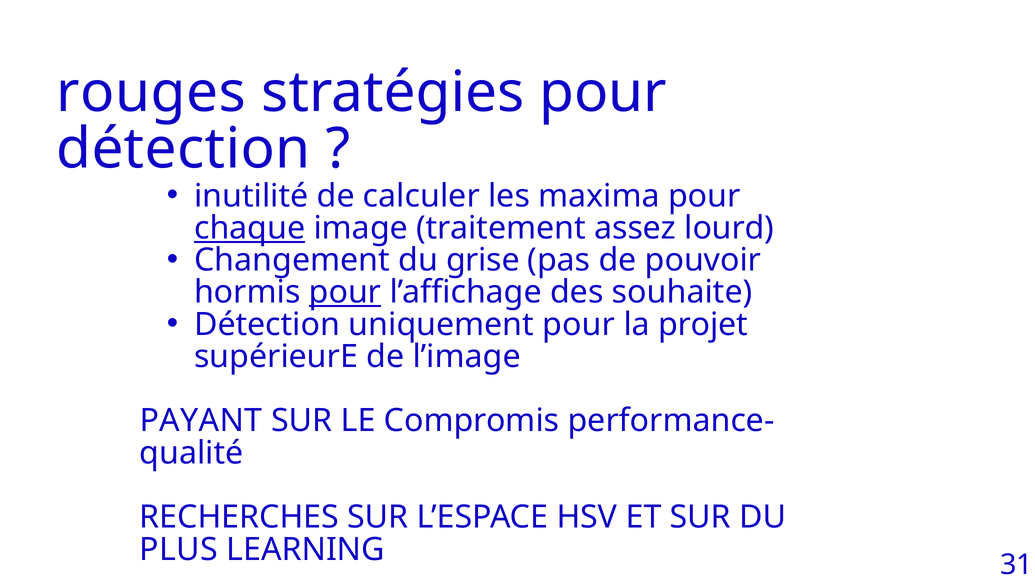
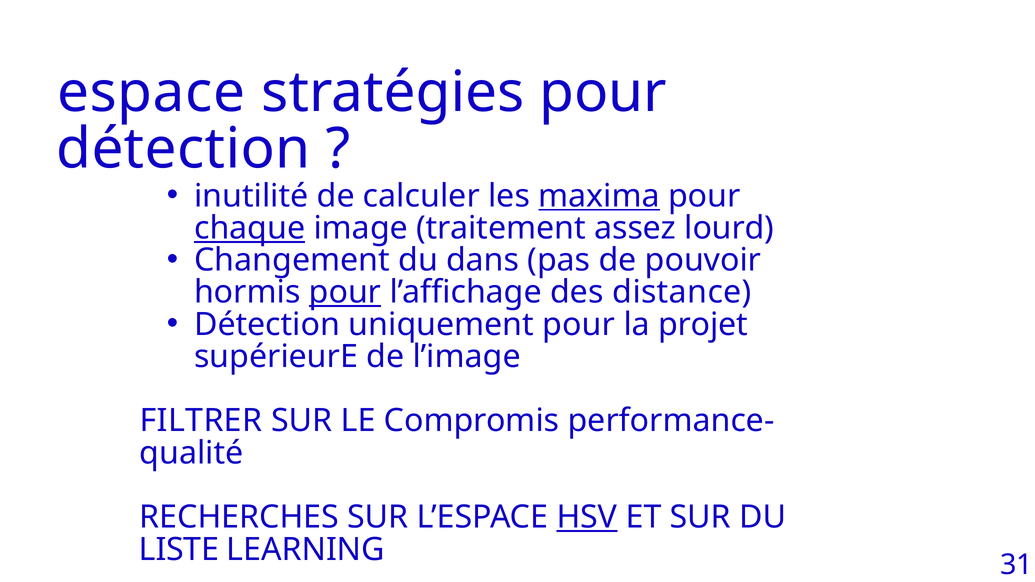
rouges: rouges -> espace (151, 92)
maxima underline: none -> present (599, 196)
grise: grise -> dans (483, 260)
souhaite: souhaite -> distance (682, 292)
PAYANT: PAYANT -> FILTRER (201, 421)
HSV underline: none -> present (587, 517)
PLUS: PLUS -> LISTE (179, 550)
